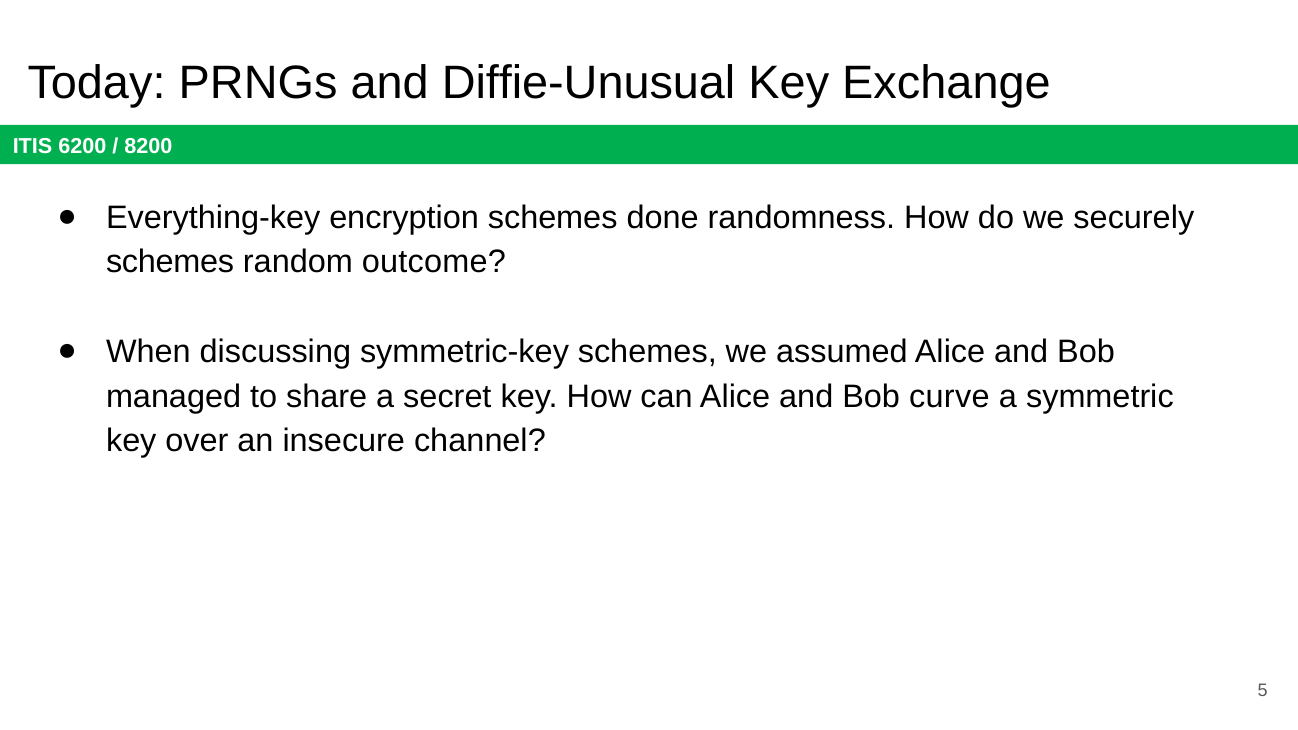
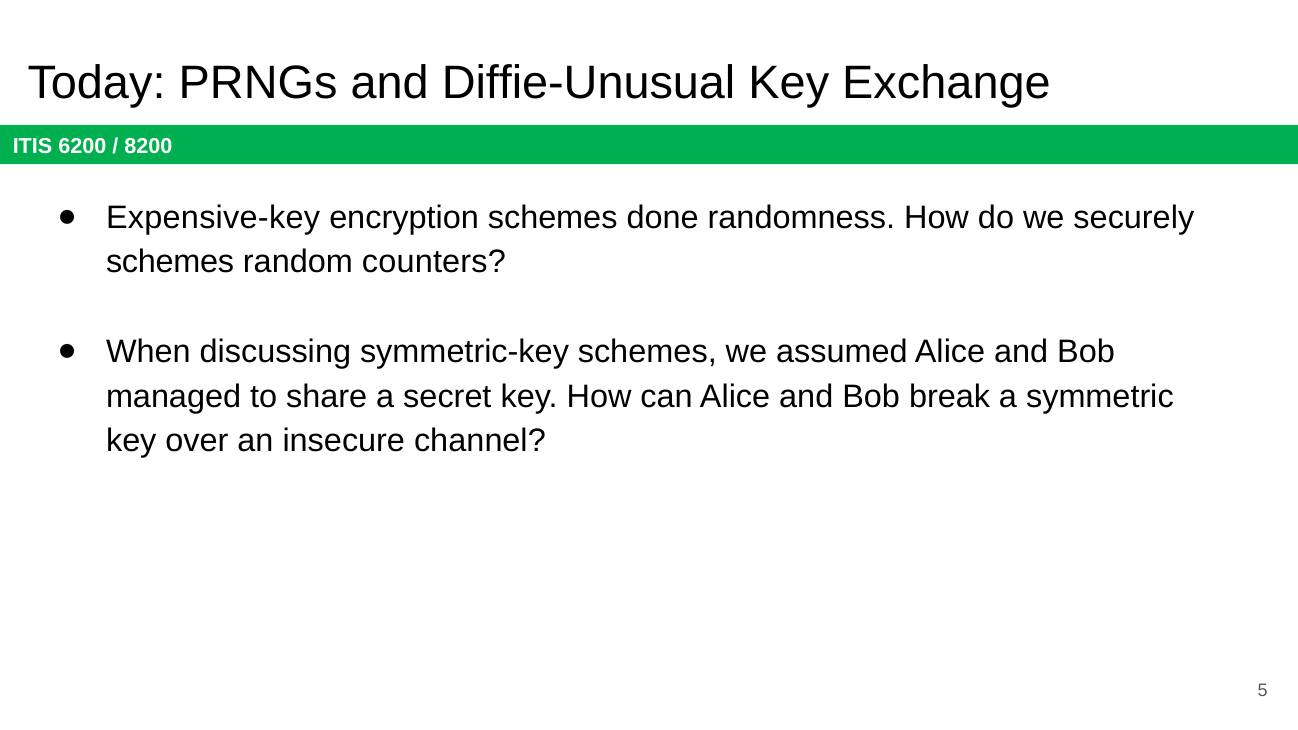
Everything-key: Everything-key -> Expensive-key (213, 218)
outcome: outcome -> counters (434, 262)
curve: curve -> break (950, 397)
